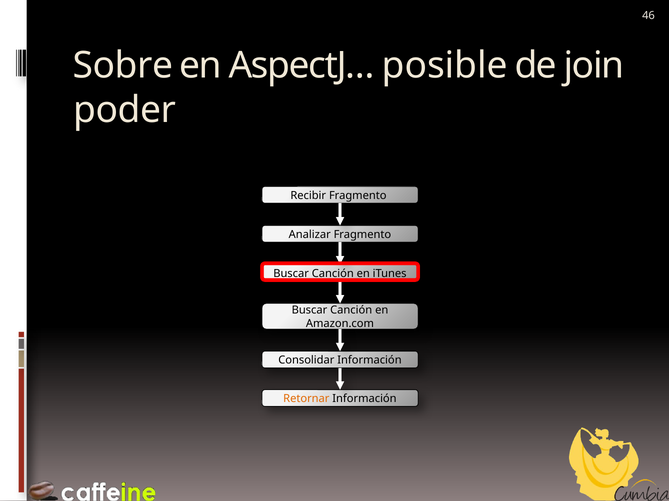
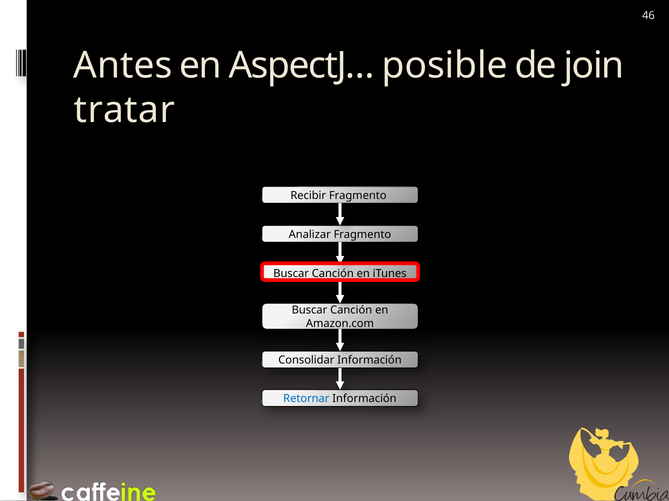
Sobre: Sobre -> Antes (123, 66)
poder: poder -> tratar (124, 110)
Retornar colour: orange -> blue (306, 399)
